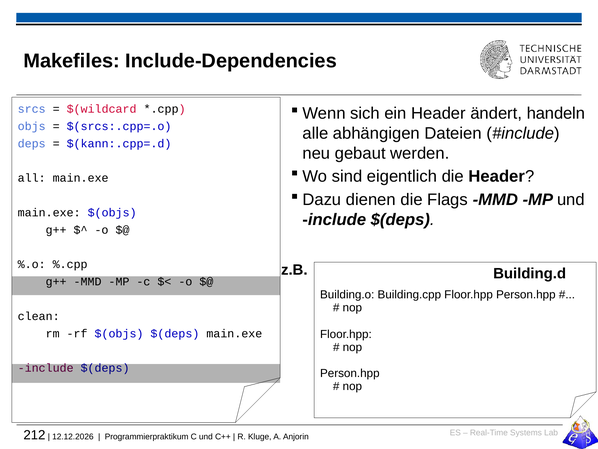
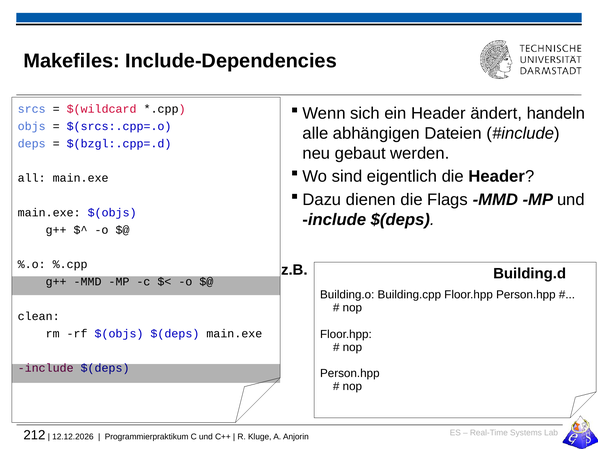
$(kann:.cpp=.d: $(kann:.cpp=.d -> $(bzgl:.cpp=.d (119, 143)
